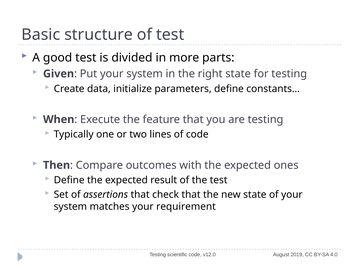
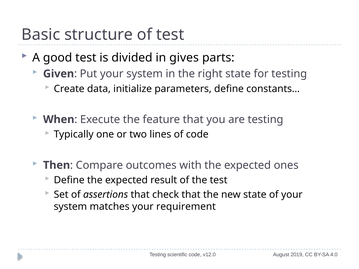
more: more -> gives (184, 58)
